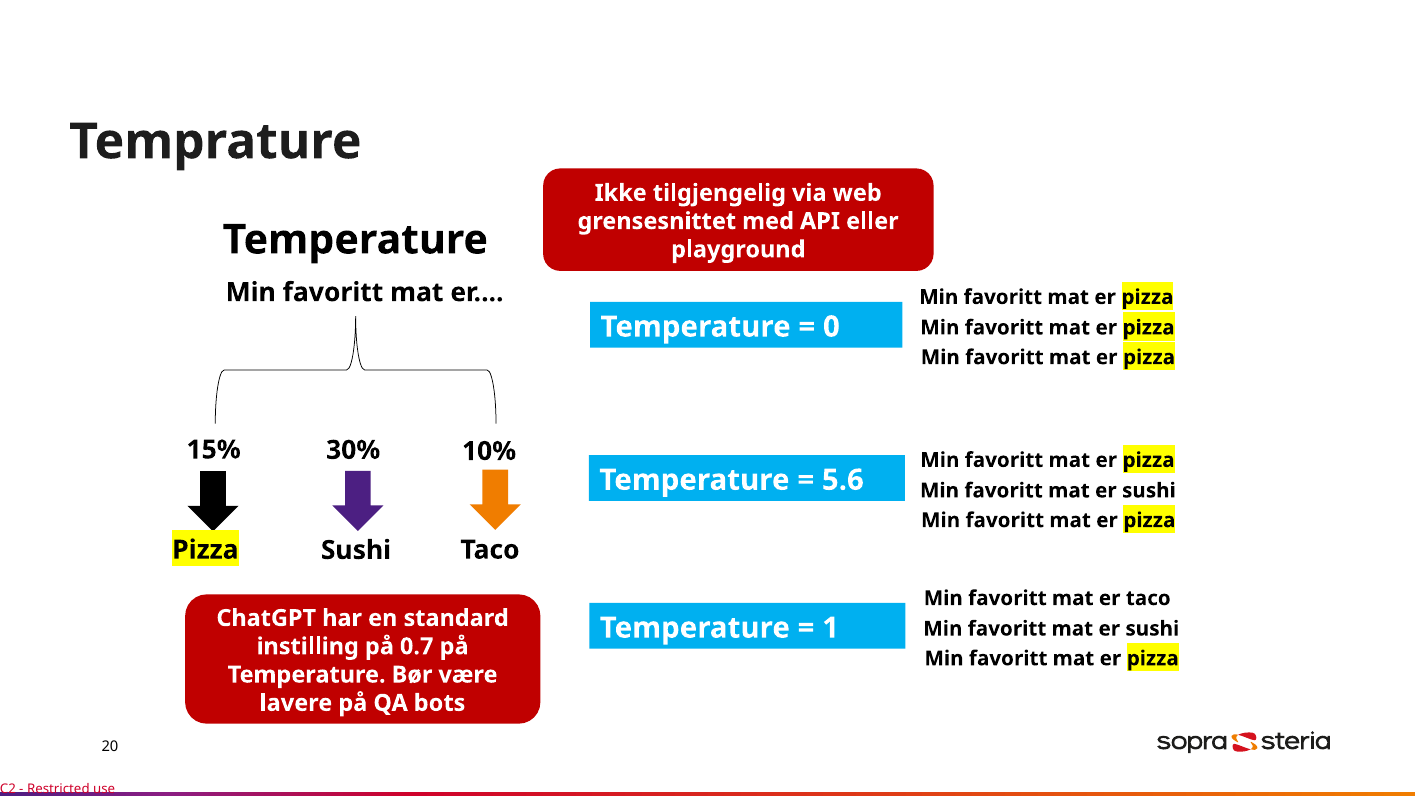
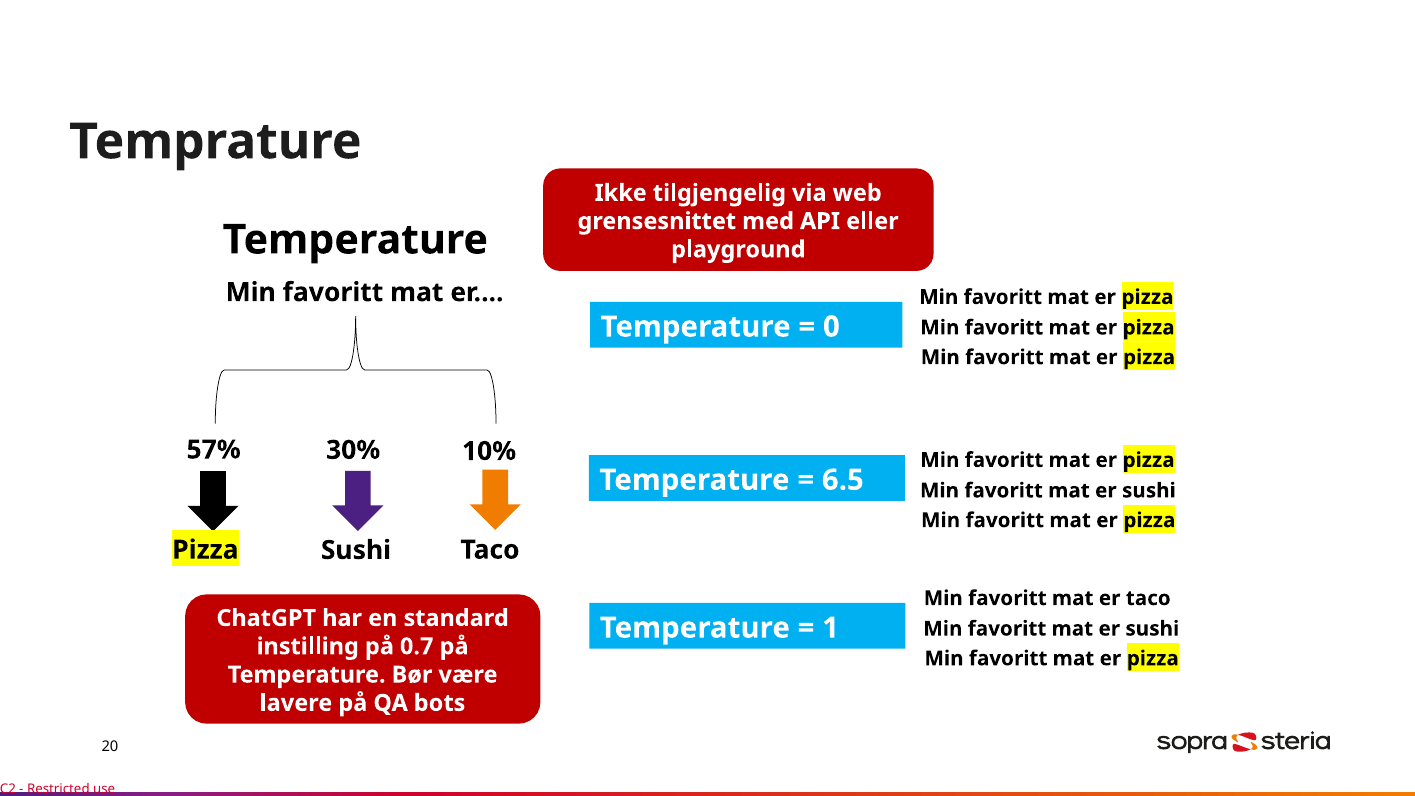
15%: 15% -> 57% (214, 450)
5.6: 5.6 -> 6.5 (843, 480)
